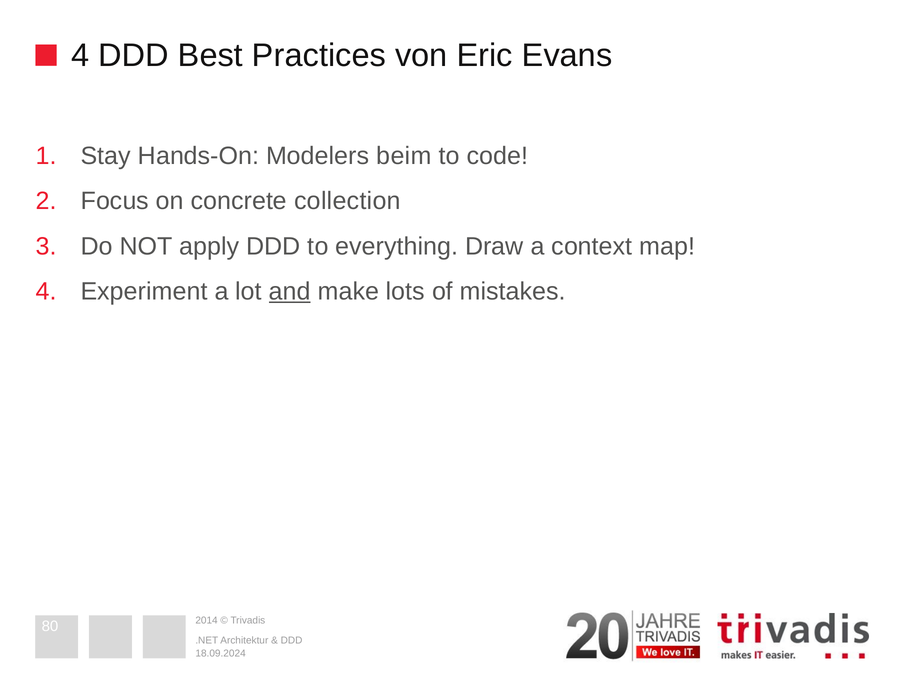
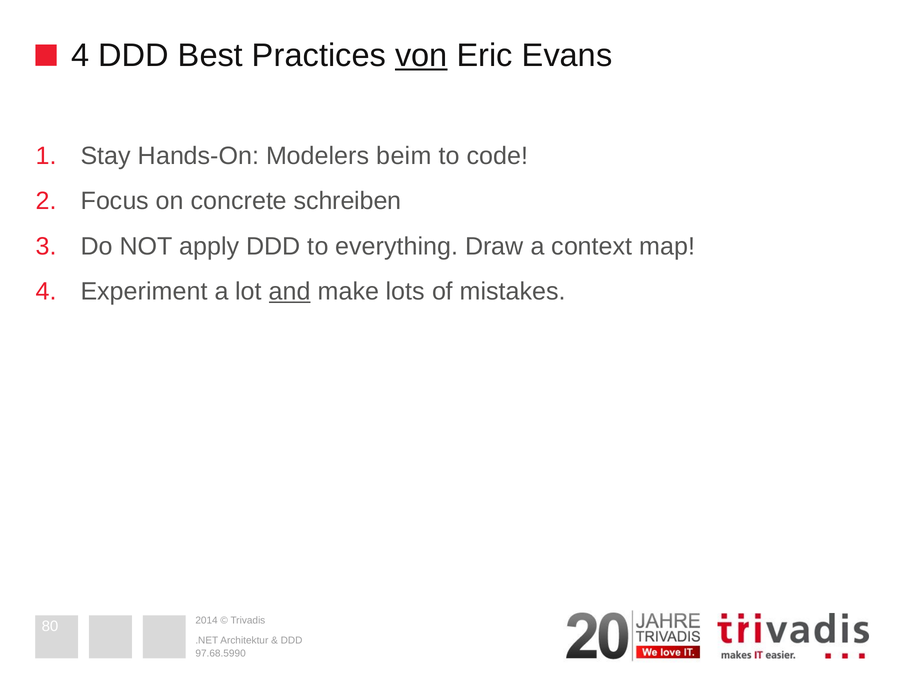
von underline: none -> present (421, 55)
collection: collection -> schreiben (348, 201)
18.09.2024: 18.09.2024 -> 97.68.5990 (221, 653)
